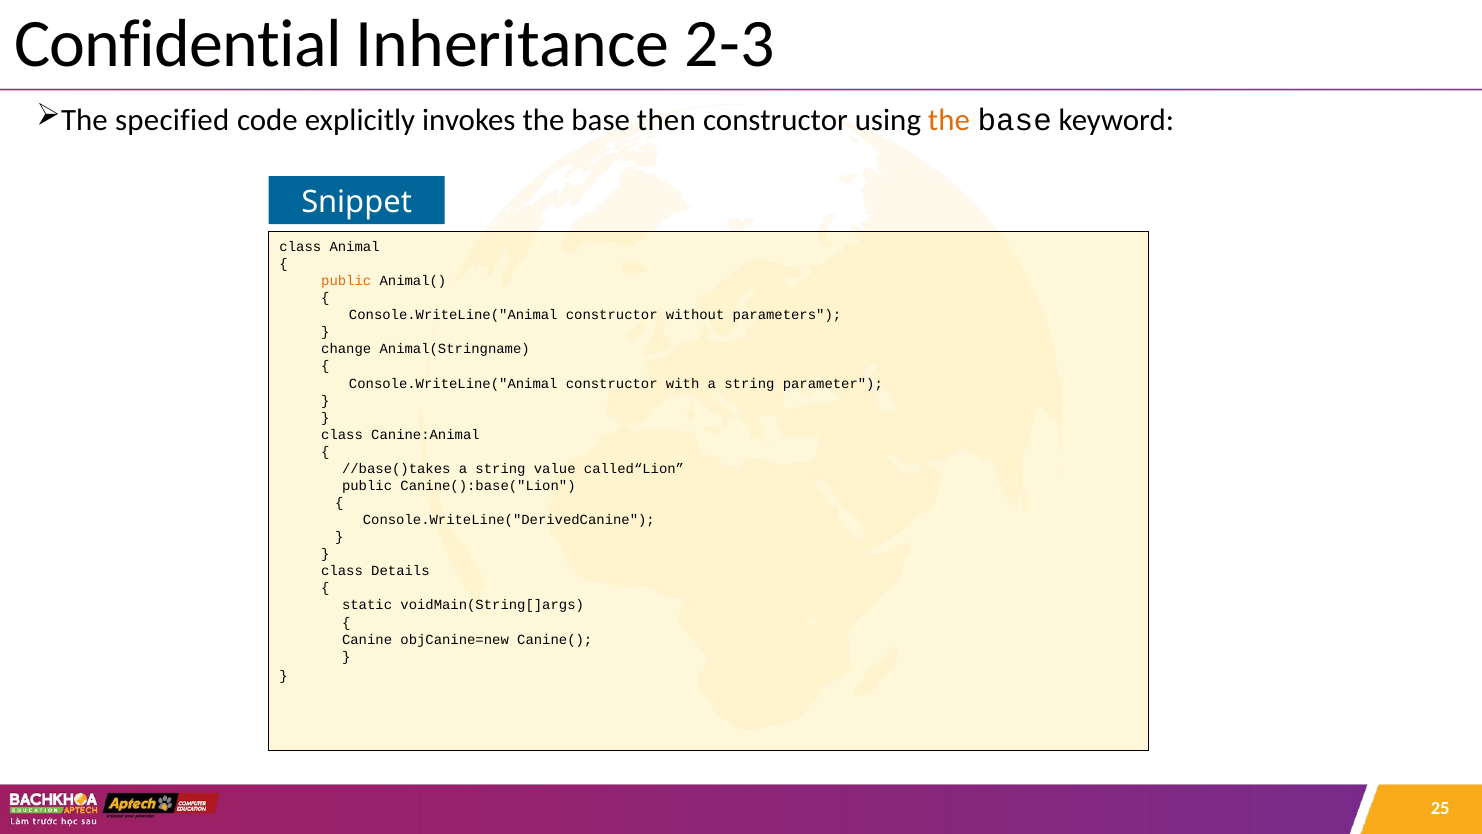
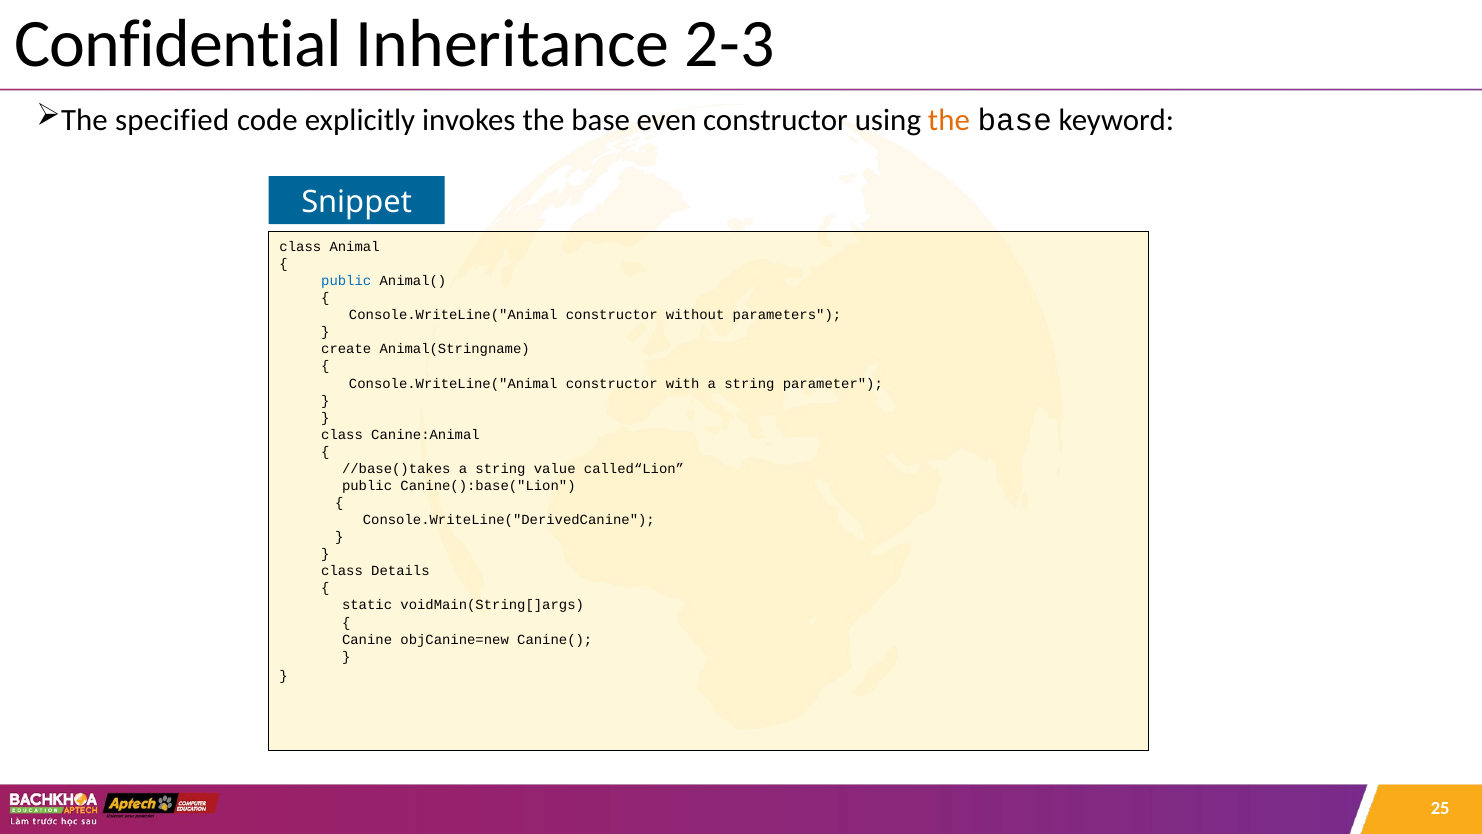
then: then -> even (667, 120)
public colour: orange -> blue (346, 281)
change: change -> create (346, 349)
